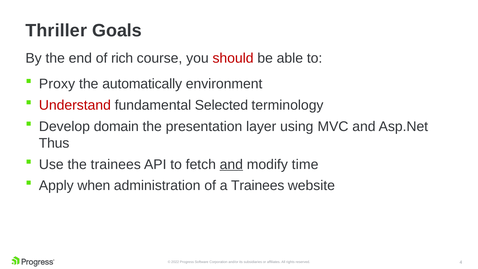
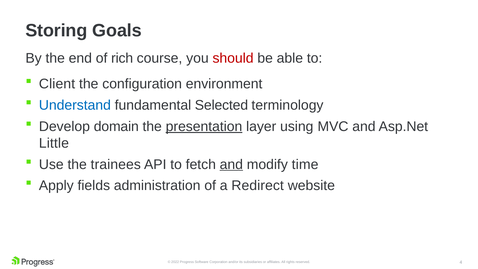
Thriller: Thriller -> Storing (56, 31)
Proxy: Proxy -> Client (57, 84)
automatically: automatically -> configuration (142, 84)
Understand colour: red -> blue (75, 105)
presentation underline: none -> present (204, 126)
Thus: Thus -> Little (54, 143)
when: when -> fields (94, 186)
a Trainees: Trainees -> Redirect (258, 186)
